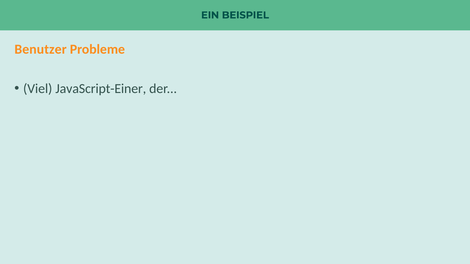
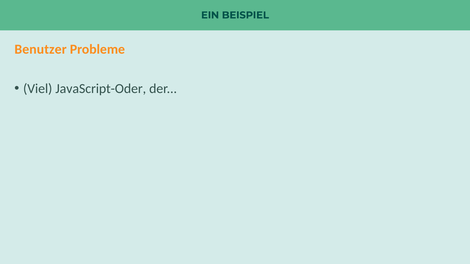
JavaScript-Einer: JavaScript-Einer -> JavaScript-Oder (101, 89)
